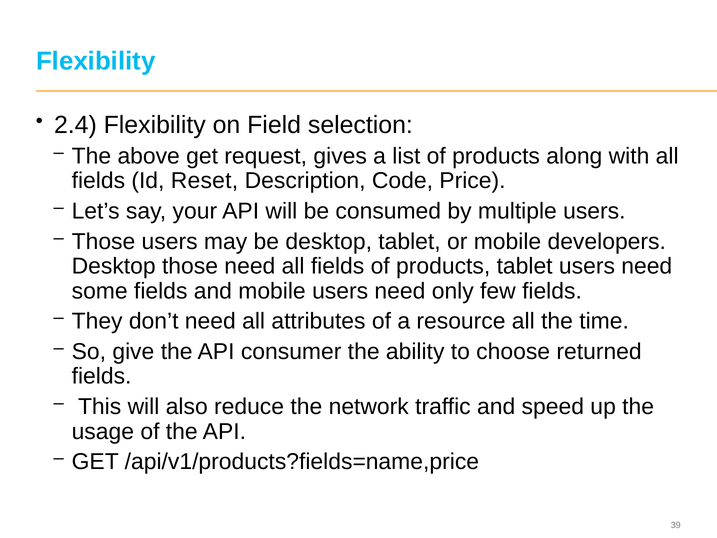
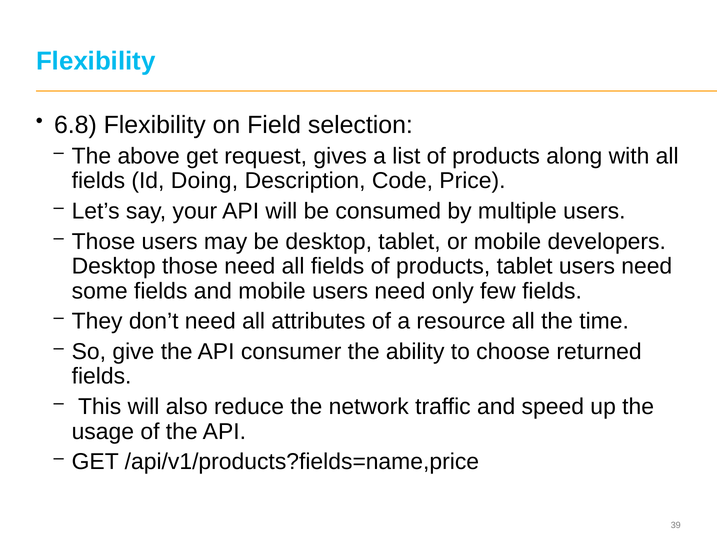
2.4: 2.4 -> 6.8 (75, 125)
Reset: Reset -> Doing (204, 181)
